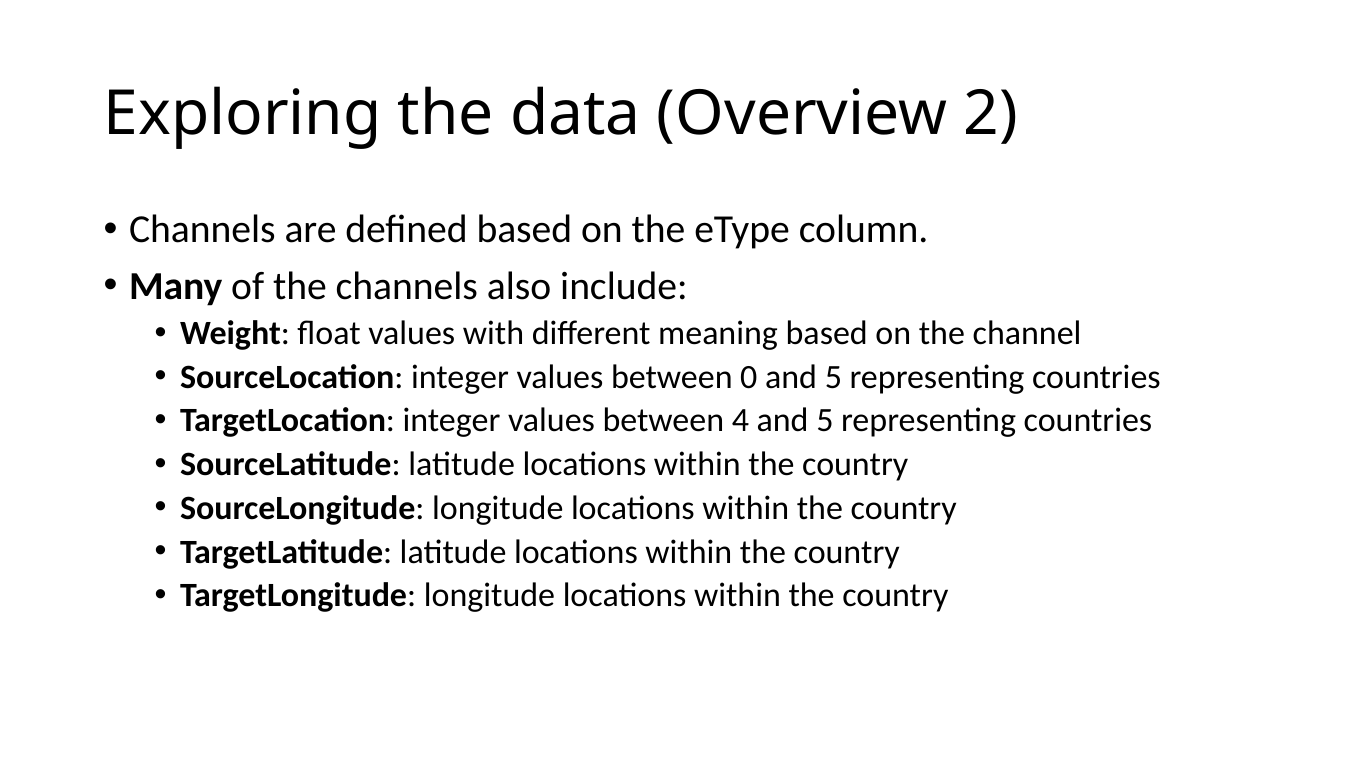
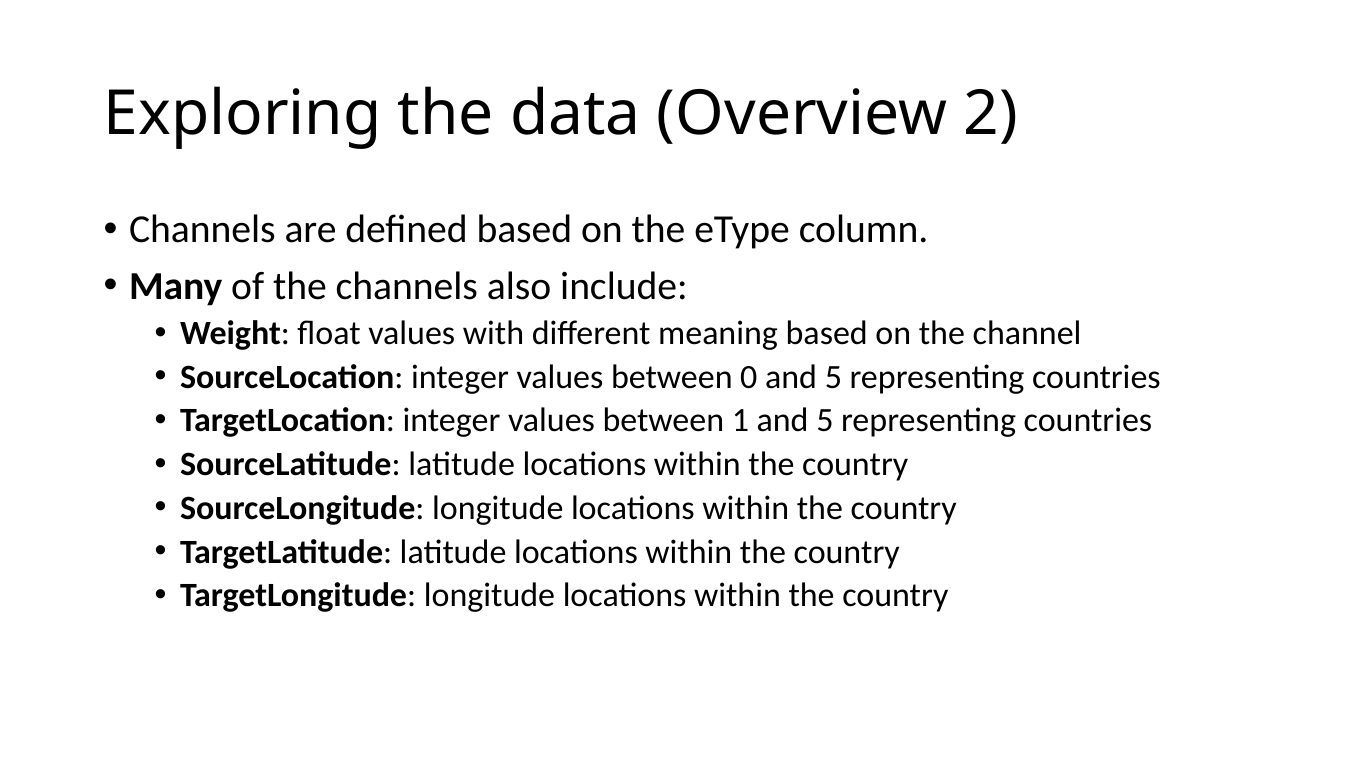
4: 4 -> 1 (740, 421)
